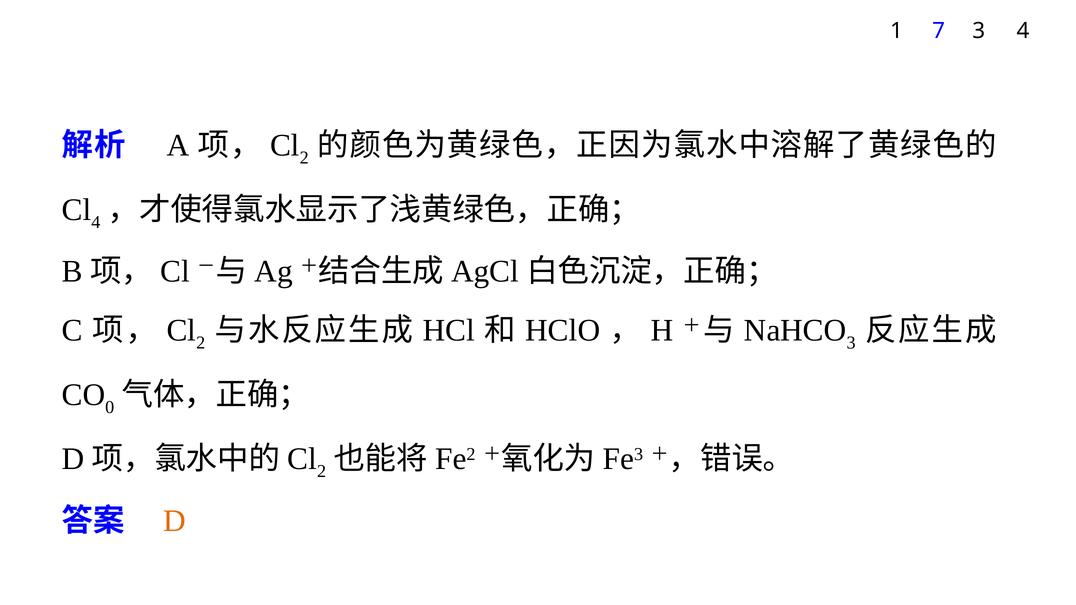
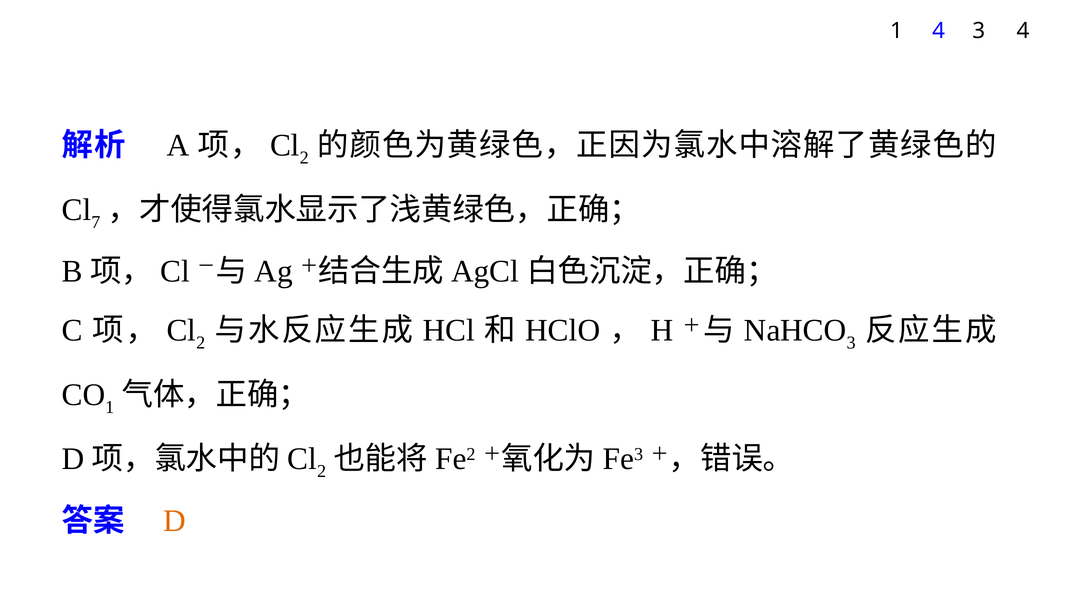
1 7: 7 -> 4 (939, 31)
4: 4 -> 7 (96, 222)
0: 0 -> 1 (110, 407)
